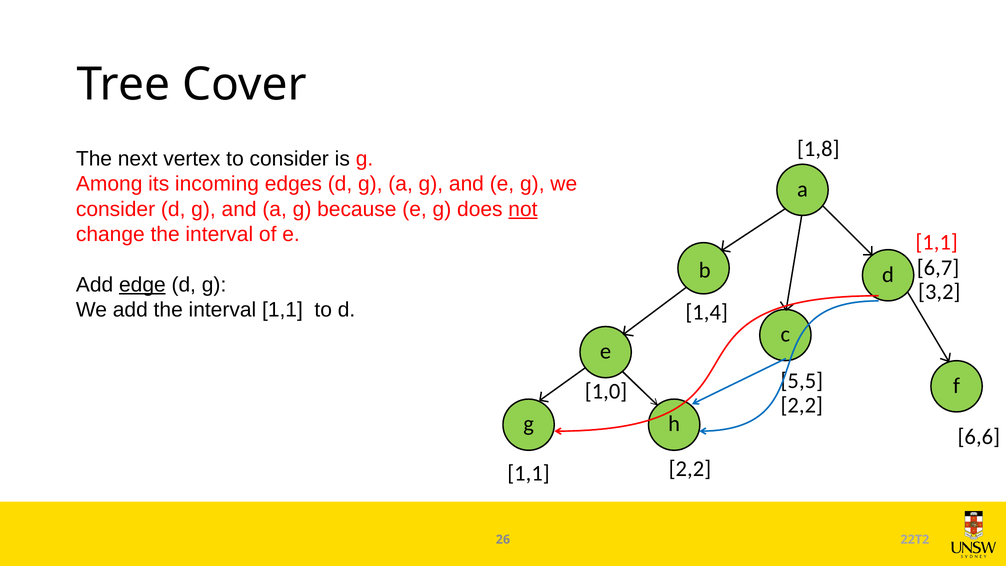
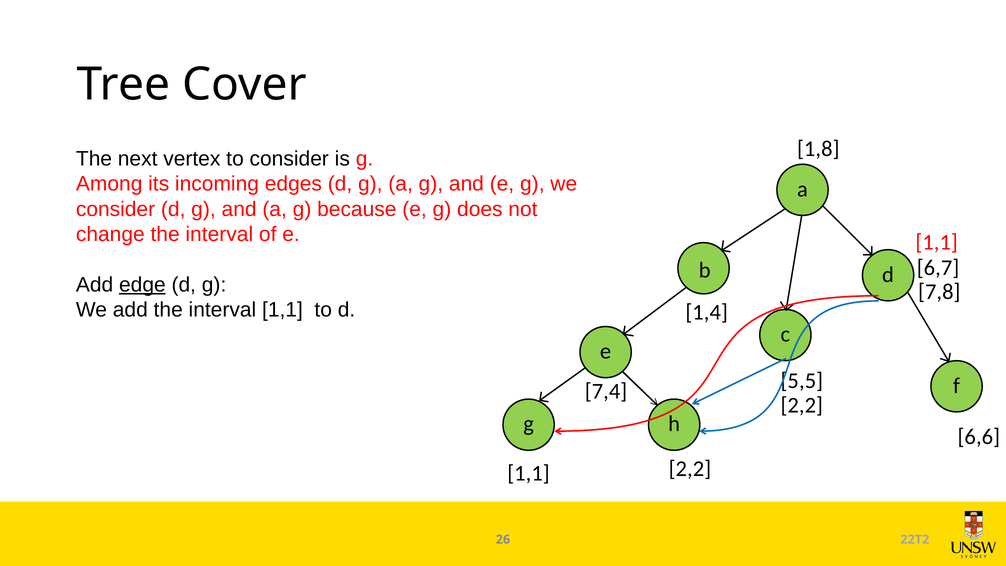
not underline: present -> none (523, 209)
3,2: 3,2 -> 7,8 (939, 292)
1,0: 1,0 -> 7,4 (606, 391)
